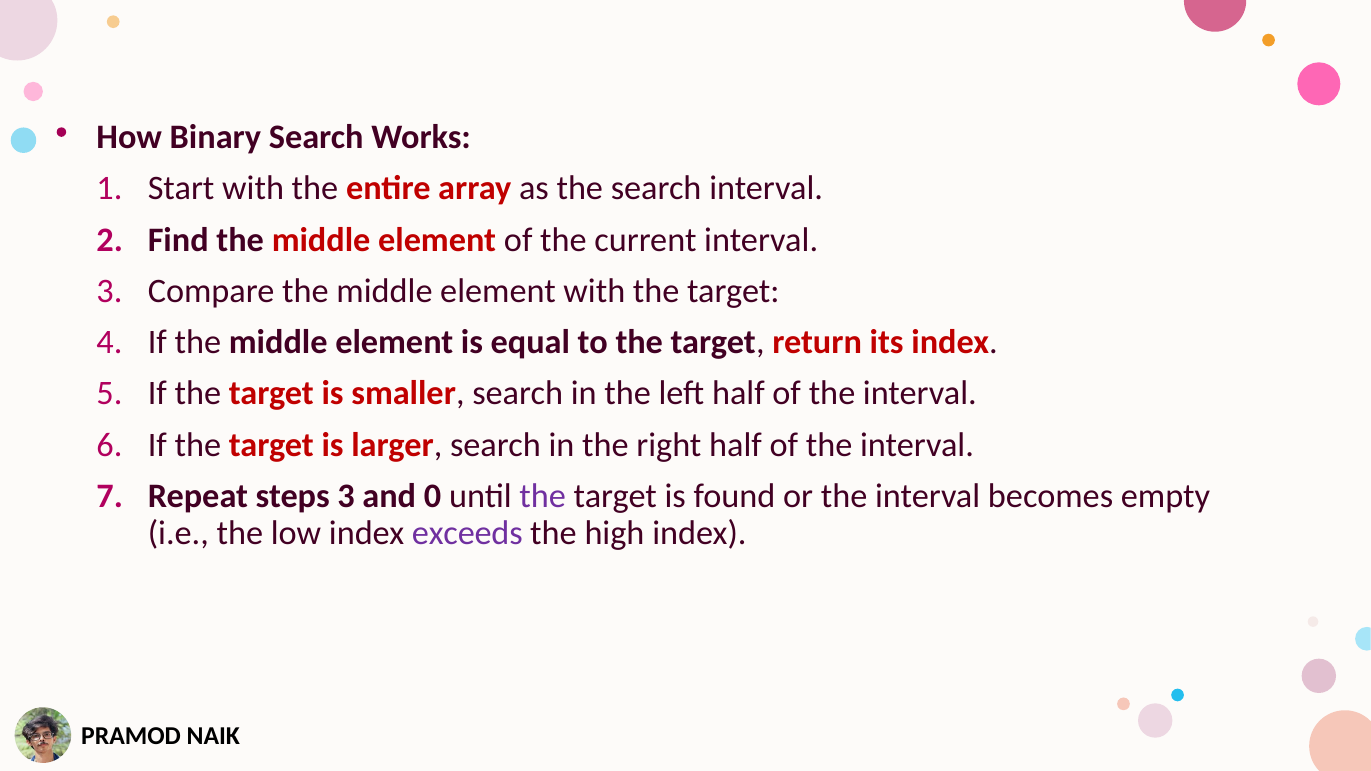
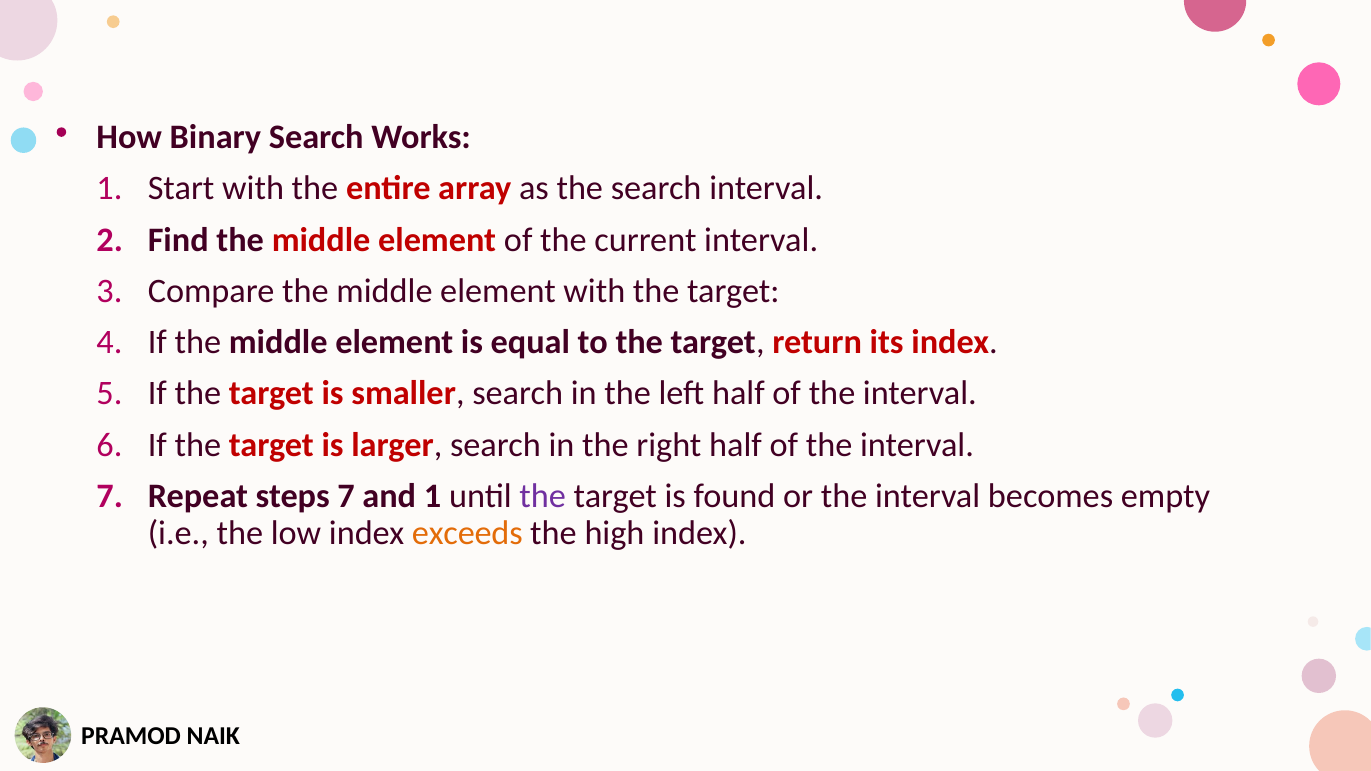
steps 3: 3 -> 7 (346, 496)
and 0: 0 -> 1 (433, 496)
exceeds colour: purple -> orange (467, 533)
